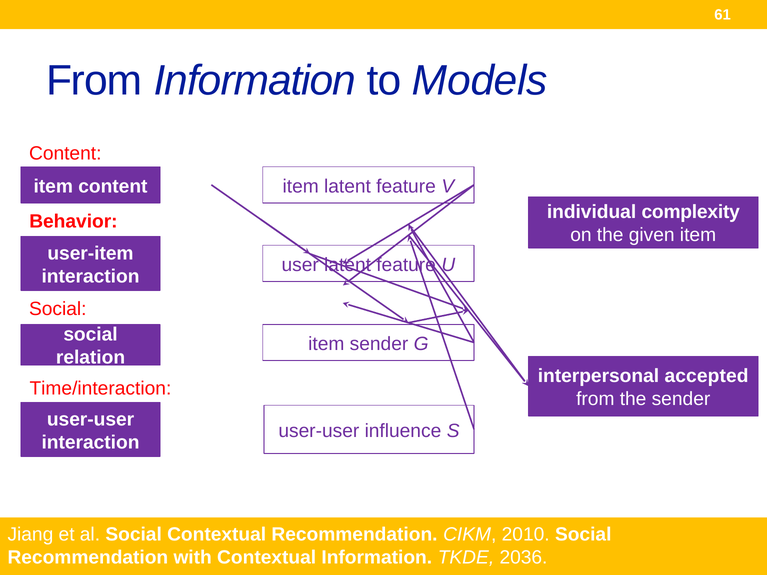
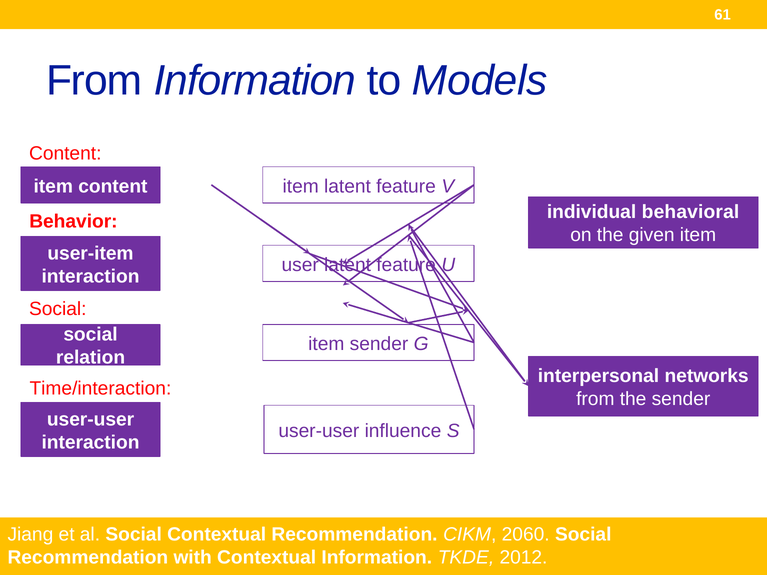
complexity: complexity -> behavioral (691, 212)
accepted: accepted -> networks (707, 376)
2010: 2010 -> 2060 (526, 534)
2036: 2036 -> 2012 (523, 558)
